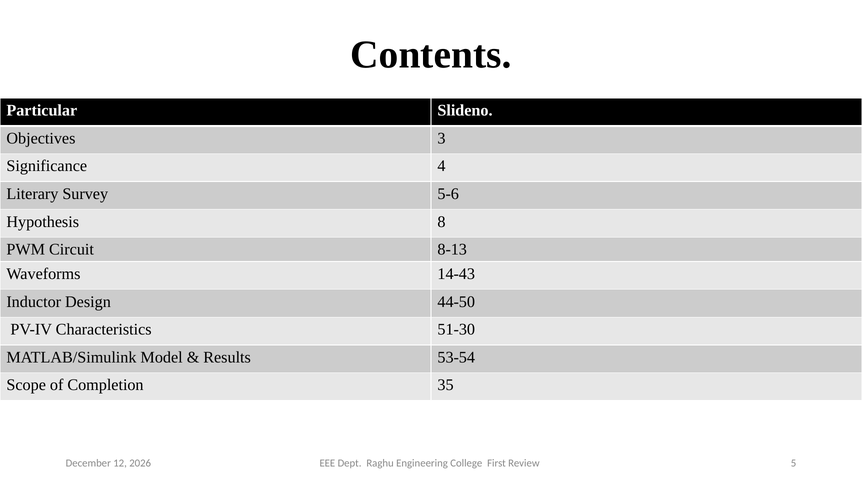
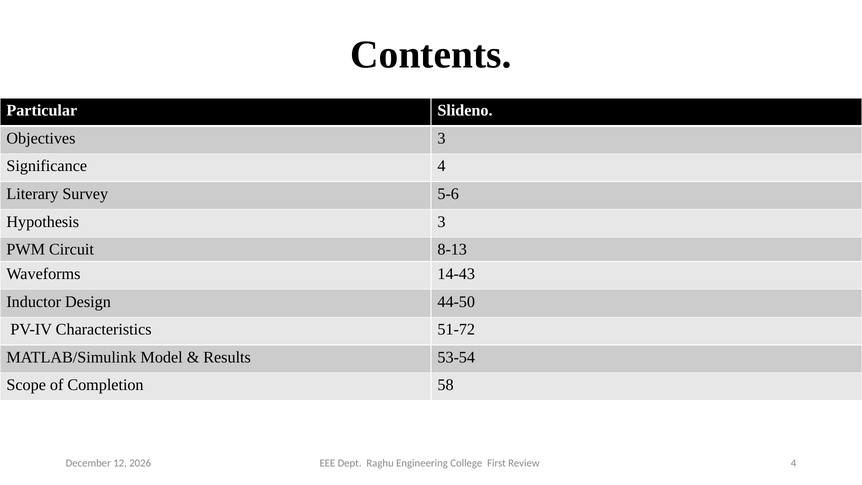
Hypothesis 8: 8 -> 3 (441, 222)
51-30: 51-30 -> 51-72 (456, 329)
35: 35 -> 58 (446, 385)
Review 5: 5 -> 4 (794, 463)
